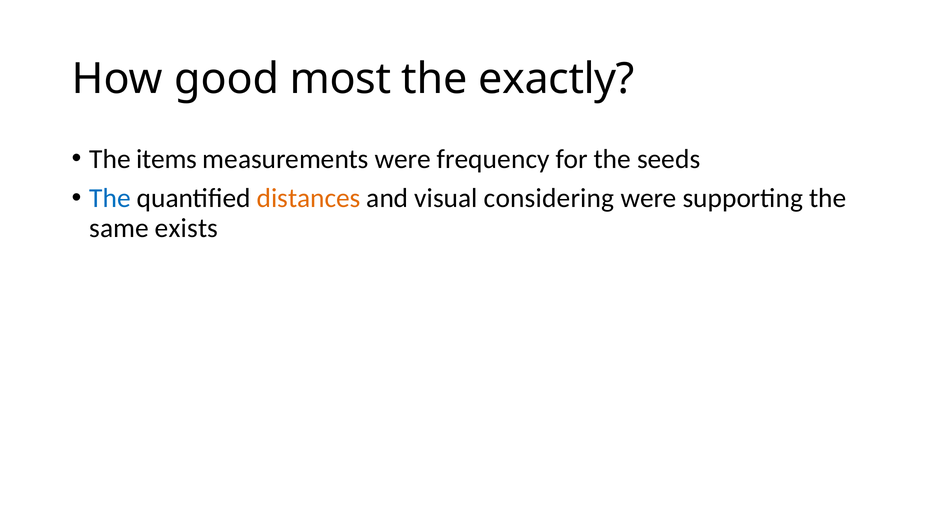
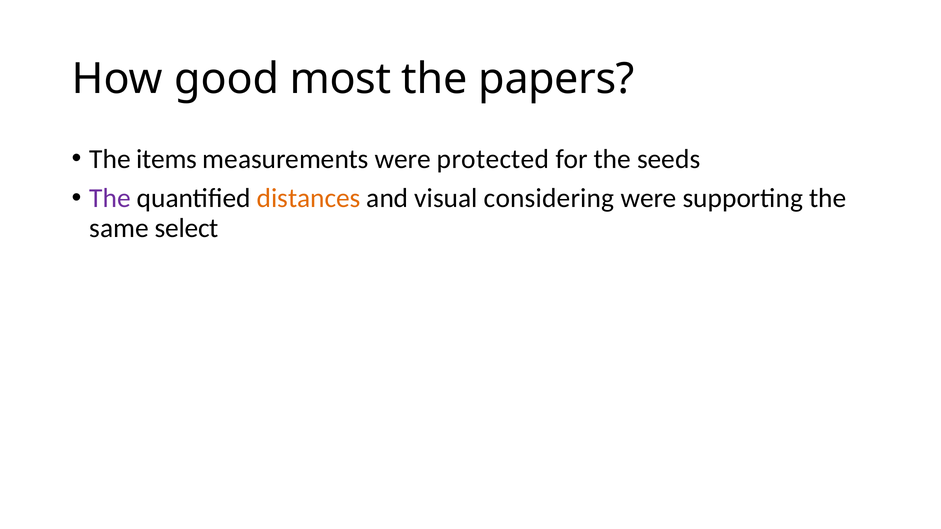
exactly: exactly -> papers (556, 79)
frequency: frequency -> protected (493, 159)
The colour: blue -> purple (110, 199)
exists: exists -> select (187, 228)
